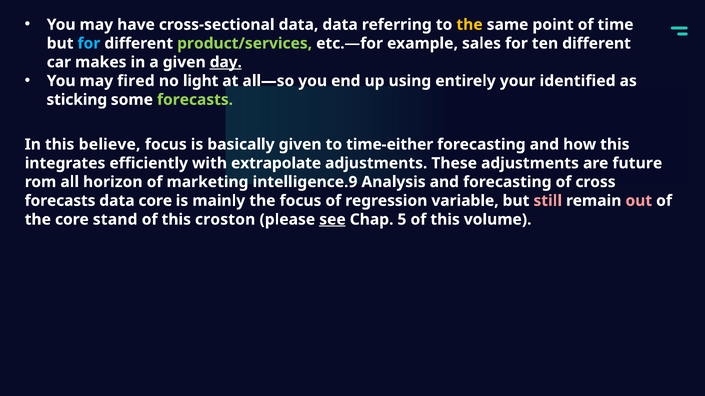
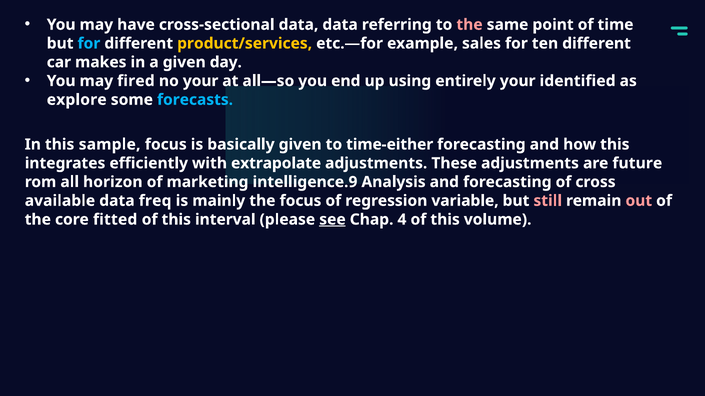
the colour: yellow -> pink (470, 25)
product/services colour: light green -> yellow (245, 43)
day underline: present -> none (226, 62)
no light: light -> your (201, 81)
sticking: sticking -> explore (77, 100)
forecasts colour: light green -> light blue (195, 100)
believe: believe -> sample (110, 145)
forecasts: forecasts -> available (60, 201)
data core: core -> freq (155, 201)
stand: stand -> fitted (115, 220)
croston: croston -> interval (225, 220)
5: 5 -> 4 (402, 220)
